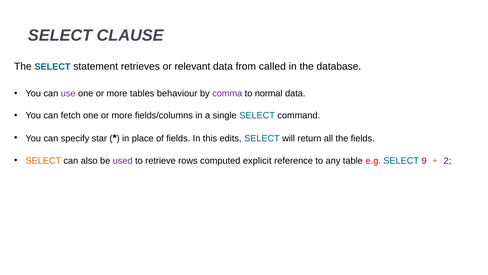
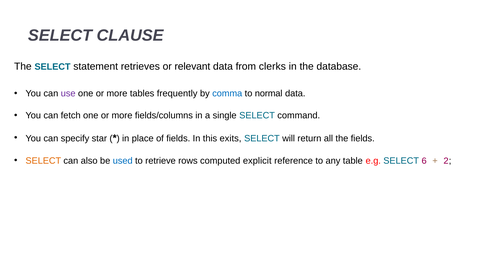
called: called -> clerks (272, 66)
behaviour: behaviour -> frequently (177, 93)
comma colour: purple -> blue (227, 93)
edits: edits -> exits (231, 138)
used colour: purple -> blue (123, 160)
9: 9 -> 6 (424, 160)
